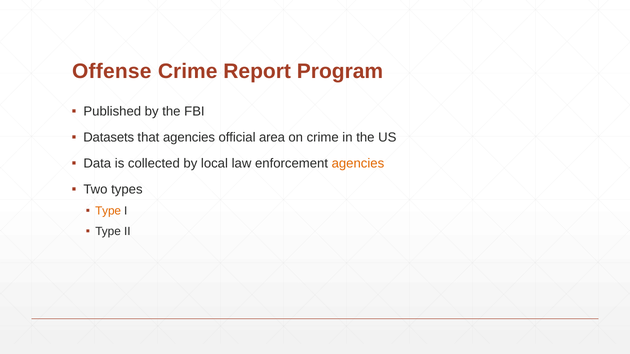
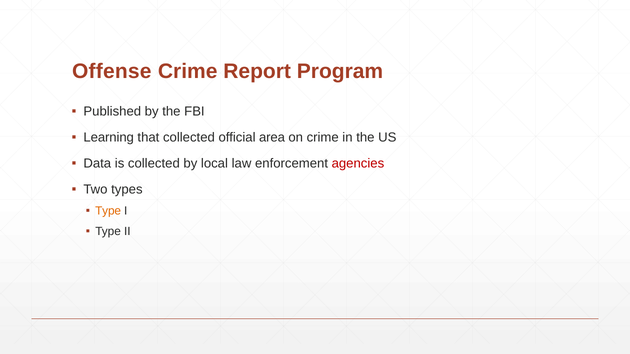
Datasets: Datasets -> Learning (109, 138)
that agencies: agencies -> collected (189, 138)
agencies colour: orange -> red (358, 164)
